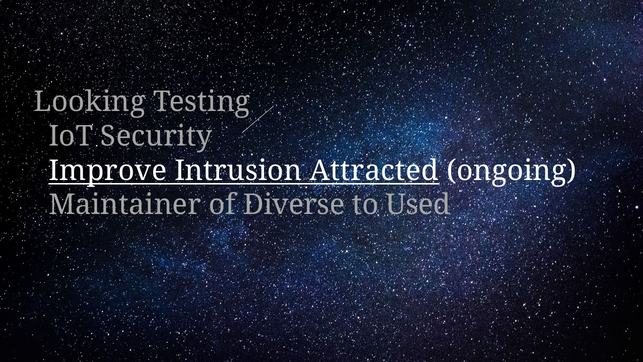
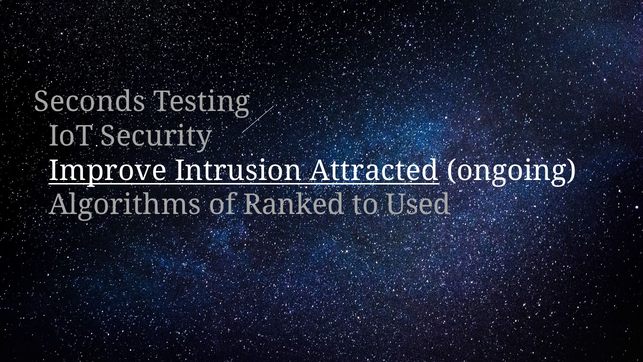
Looking: Looking -> Seconds (90, 102)
Maintainer: Maintainer -> Algorithms (125, 205)
Diverse: Diverse -> Ranked (294, 205)
